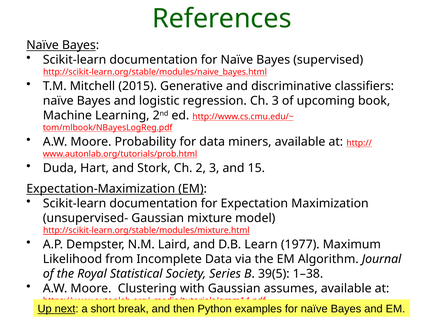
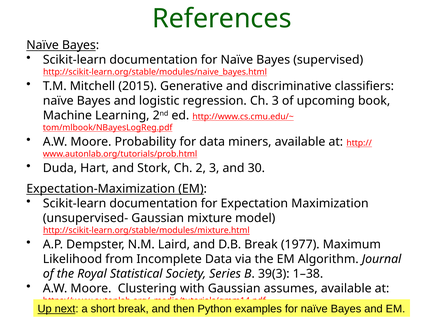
15: 15 -> 30 (256, 168)
D.B Learn: Learn -> Break (261, 244)
39(5: 39(5 -> 39(3 (274, 274)
